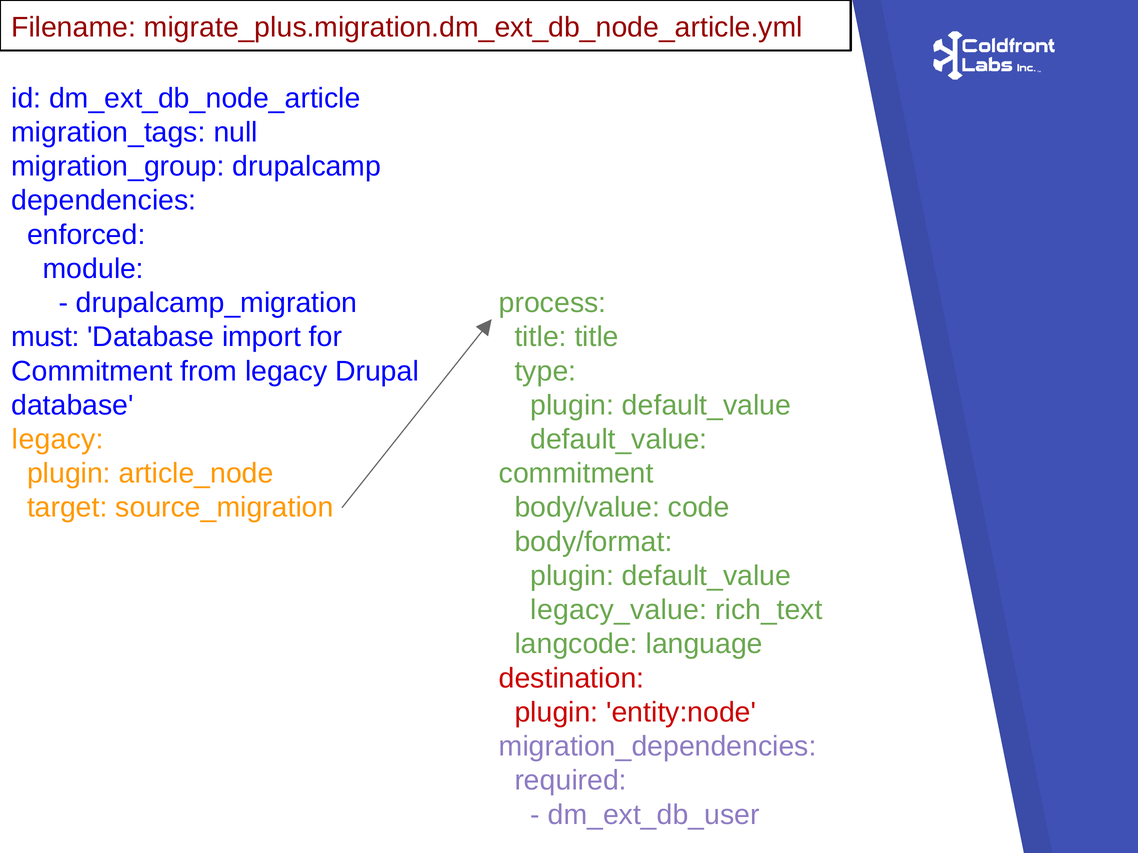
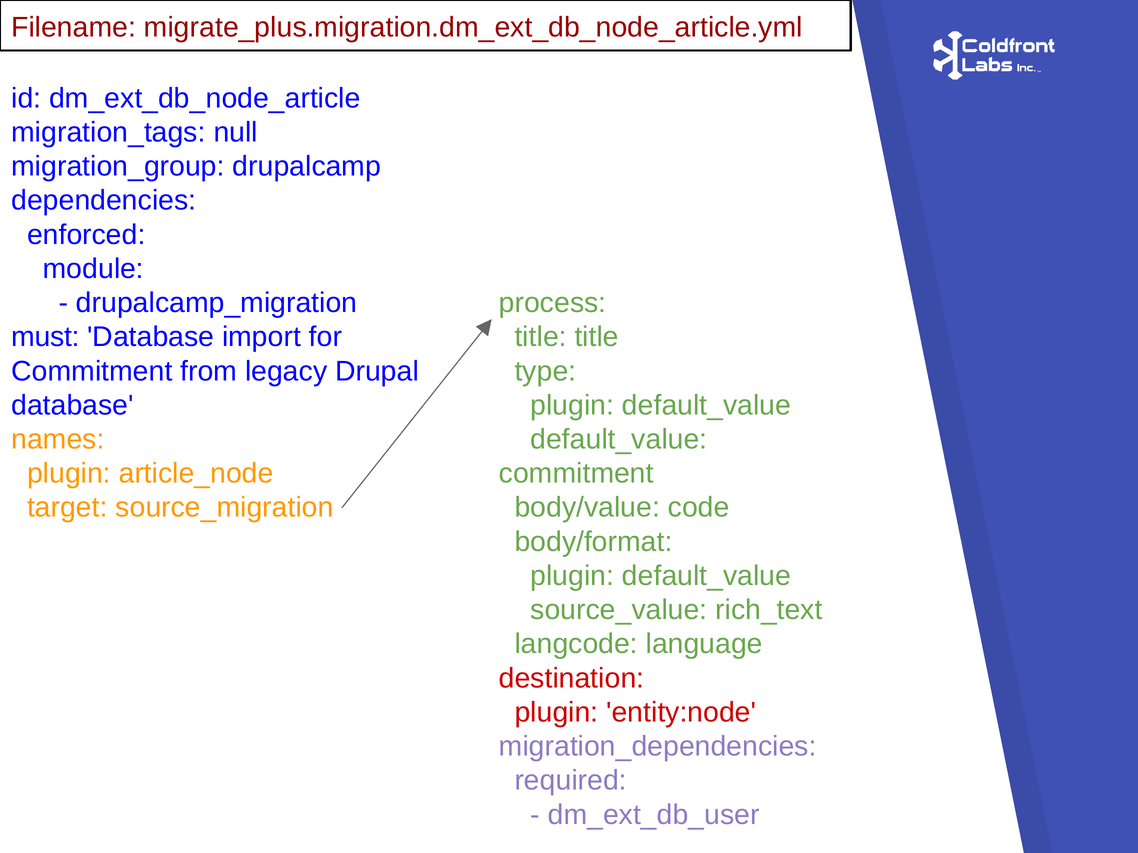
legacy: legacy -> names (58, 440)
legacy_value: legacy_value -> source_value (619, 610)
